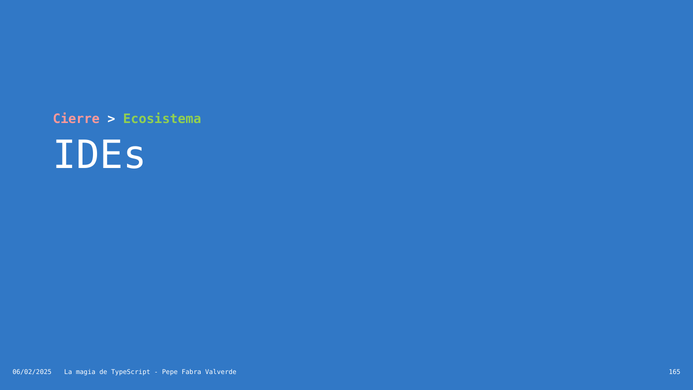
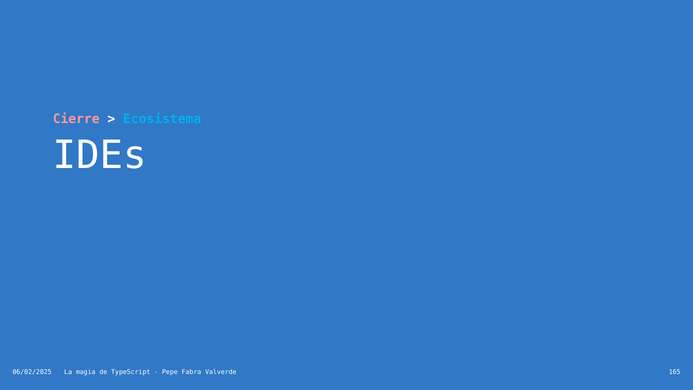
Ecosistema colour: light green -> light blue (162, 119)
